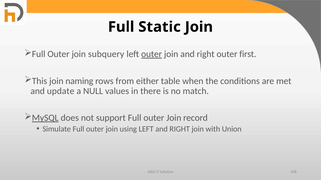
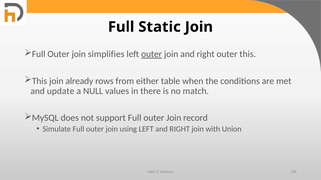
subquery: subquery -> simplifies (106, 54)
outer first: first -> this (248, 54)
naming: naming -> already (79, 81)
MySQL underline: present -> none (45, 118)
